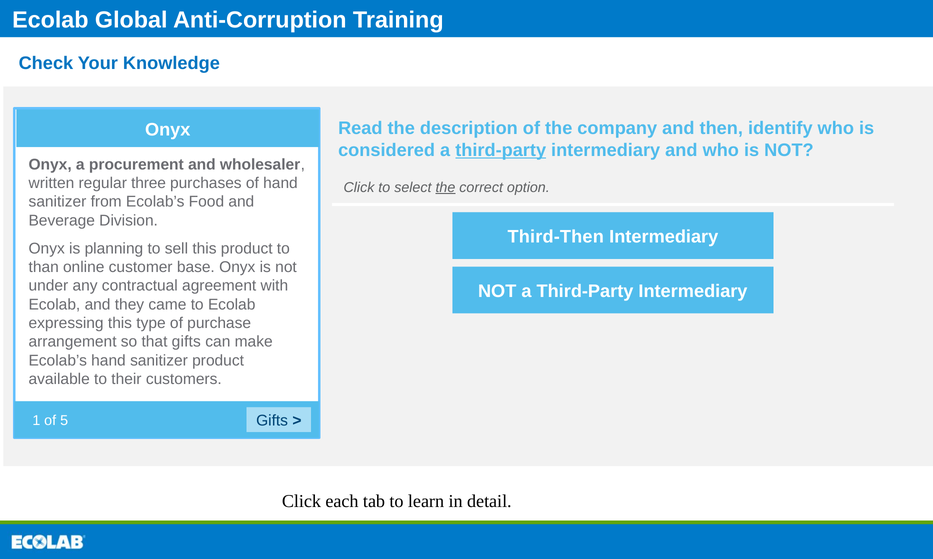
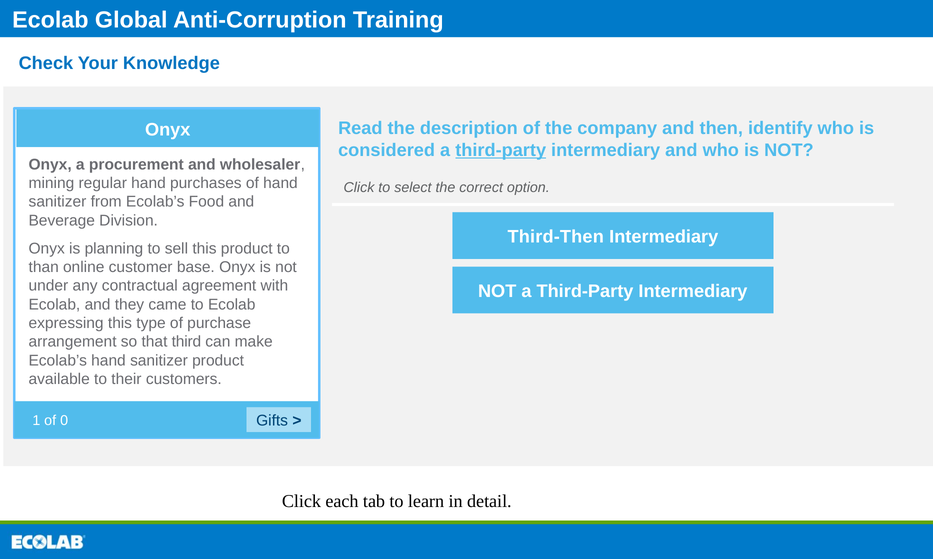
written: written -> mining (51, 183)
regular three: three -> hand (148, 183)
the underline: present -> none (445, 187)
that gifts: gifts -> third (186, 342)
5: 5 -> 0 (64, 420)
